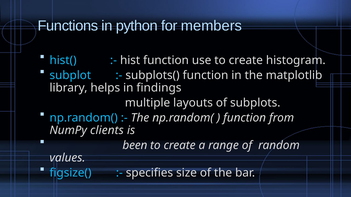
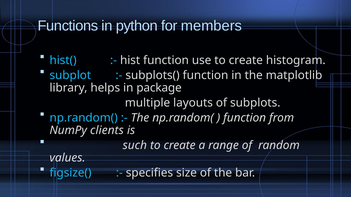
findings: findings -> package (159, 88)
been: been -> such (135, 146)
